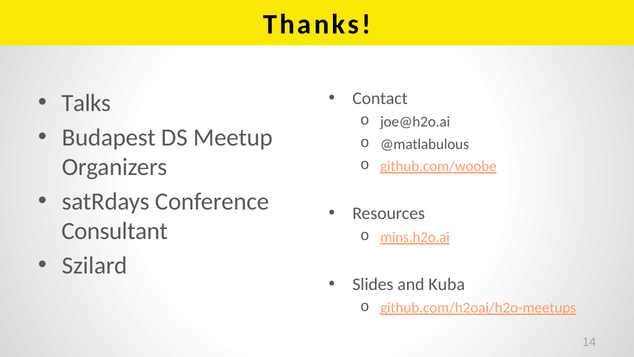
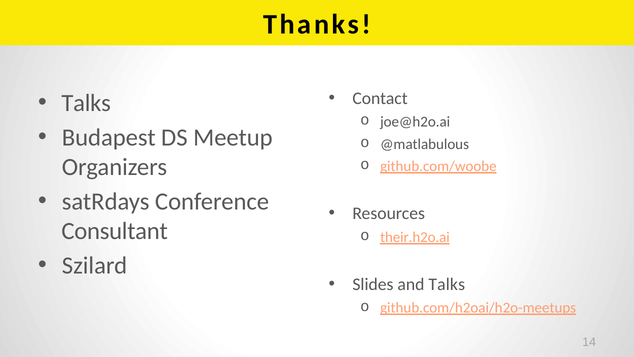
mins.h2o.ai: mins.h2o.ai -> their.h2o.ai (415, 237)
and Kuba: Kuba -> Talks (447, 284)
